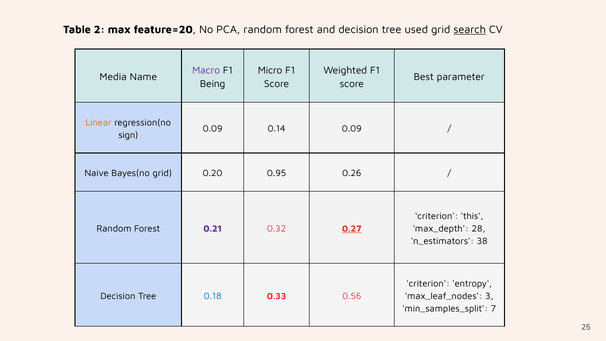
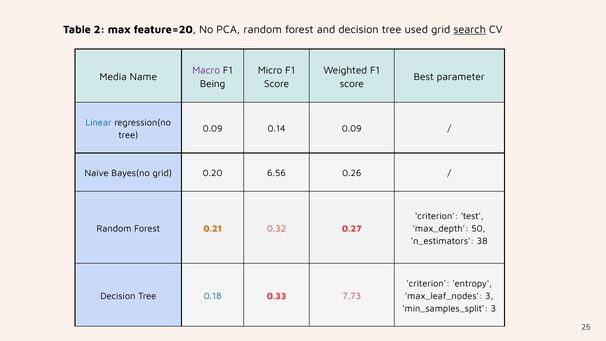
Linear colour: orange -> blue (99, 123)
sign: sign -> tree (128, 135)
0.95: 0.95 -> 6.56 (276, 173)
this: this -> test (472, 216)
0.21 colour: purple -> orange (213, 229)
0.27 underline: present -> none (352, 229)
28: 28 -> 50 (479, 229)
0.56: 0.56 -> 7.73 (352, 296)
7: 7 -> 3 (493, 309)
